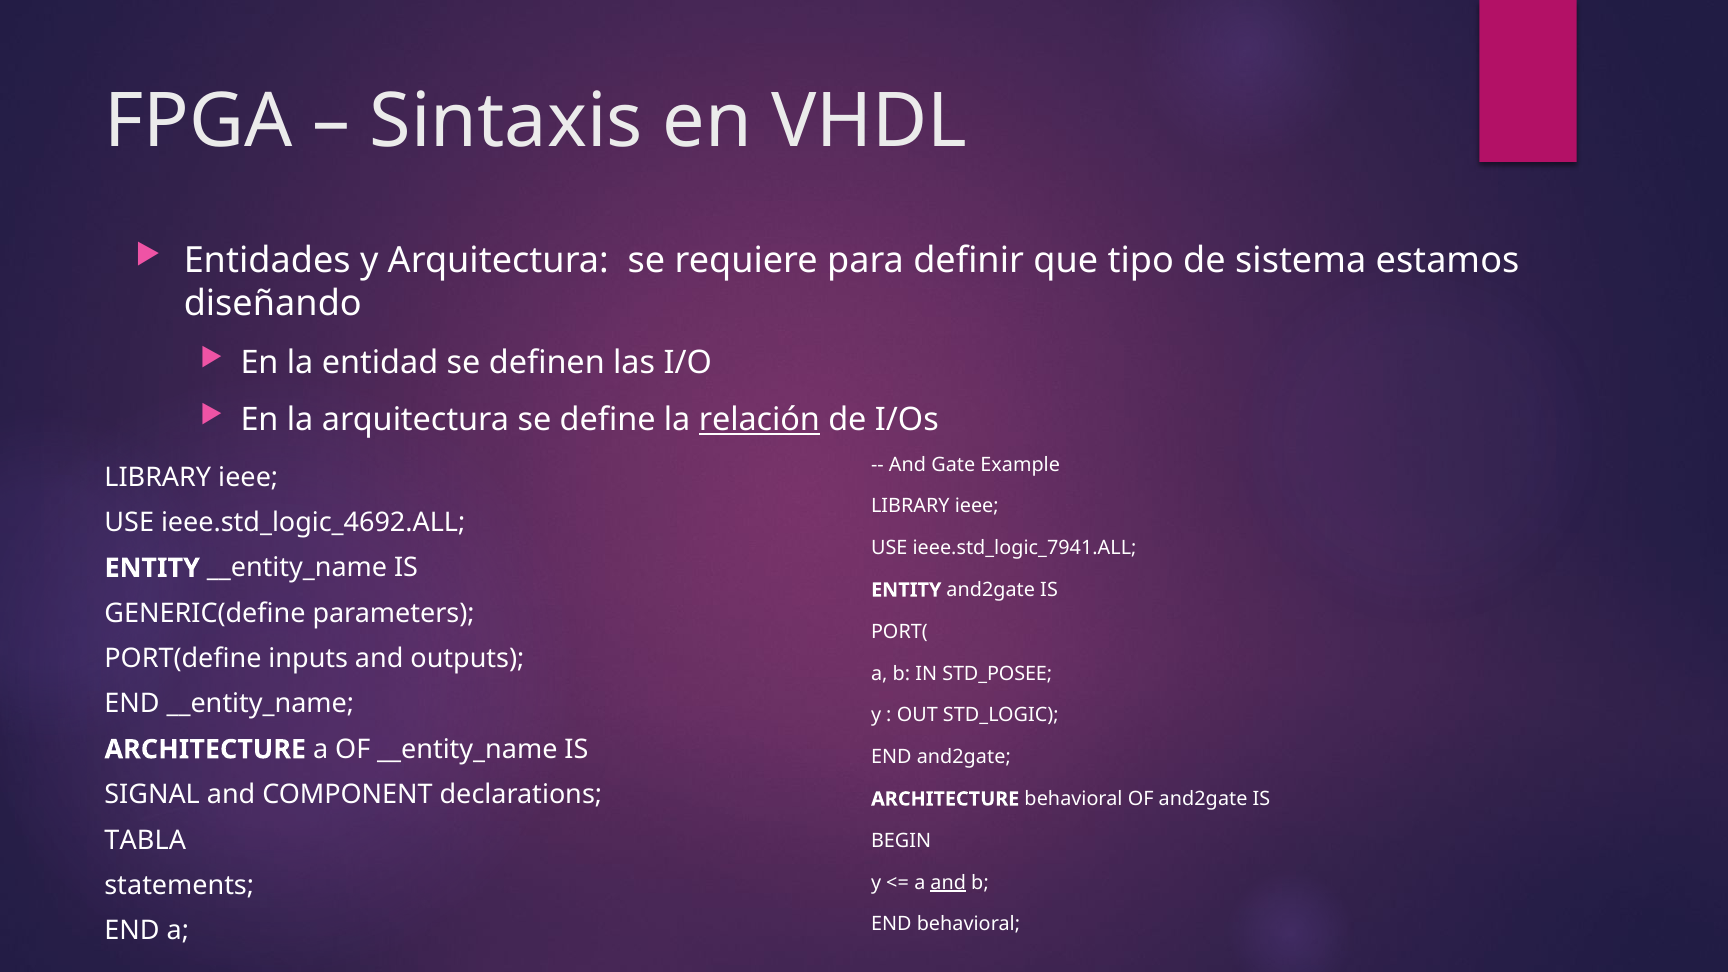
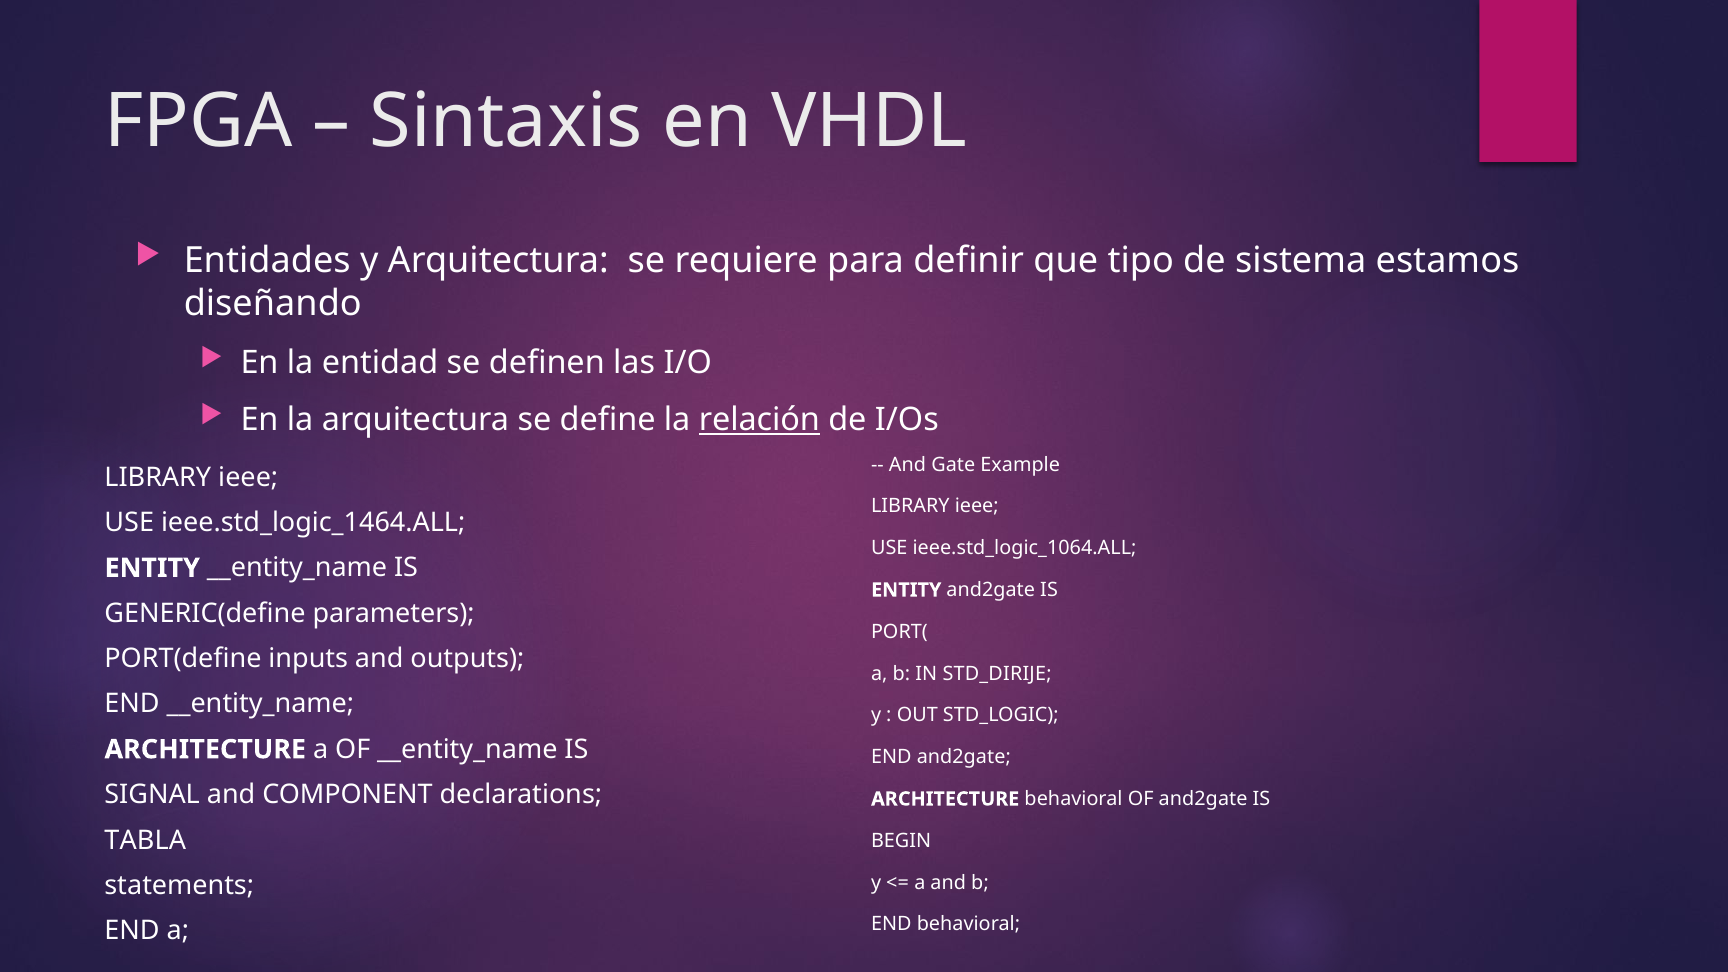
ieee.std_logic_4692.ALL: ieee.std_logic_4692.ALL -> ieee.std_logic_1464.ALL (313, 523)
ieee.std_logic_7941.ALL: ieee.std_logic_7941.ALL -> ieee.std_logic_1064.ALL (1025, 548)
STD_POSEE: STD_POSEE -> STD_DIRIJE (997, 674)
and underline: present -> none (948, 883)
